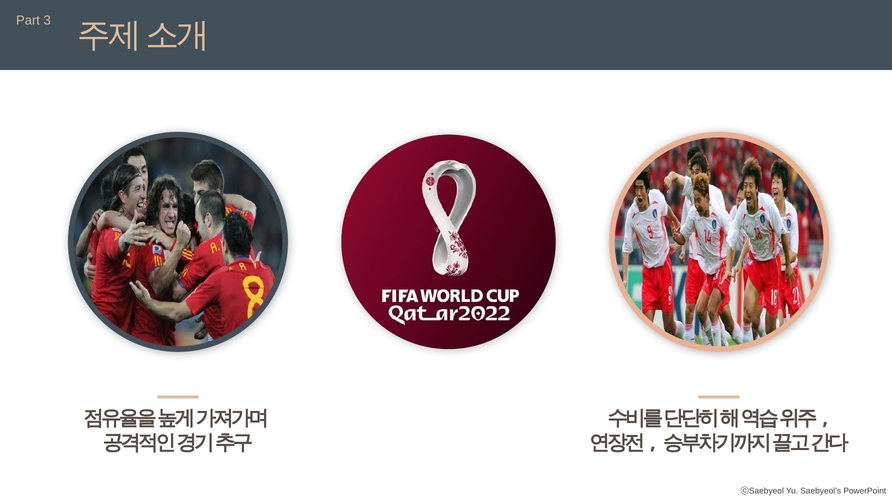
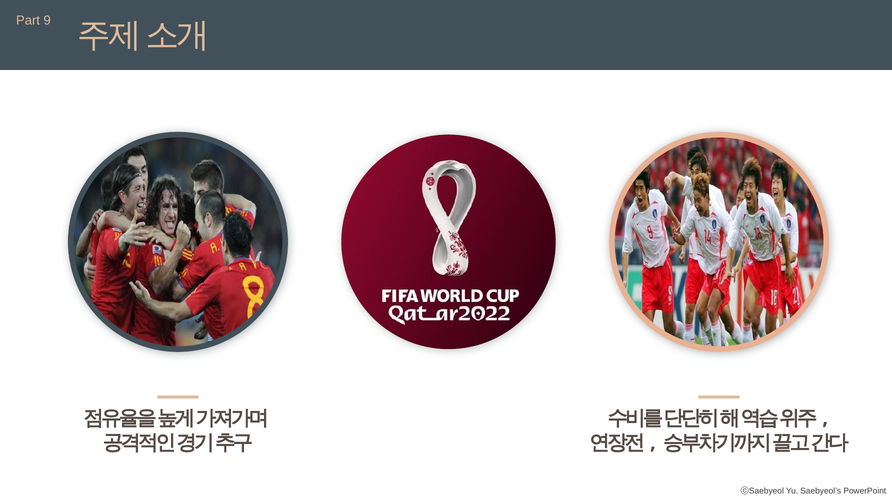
3: 3 -> 9 (47, 20)
